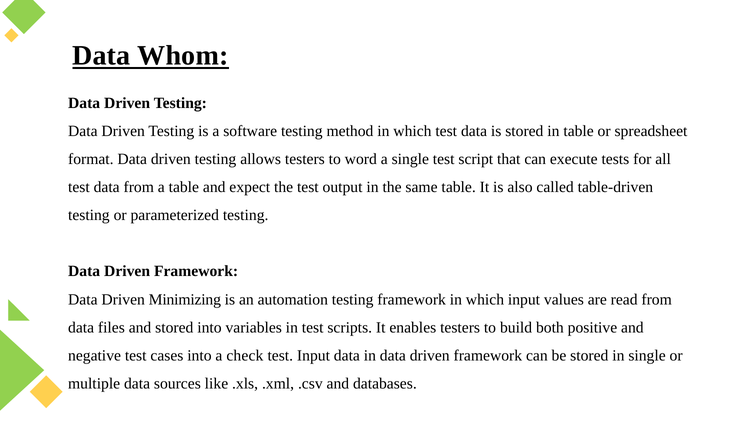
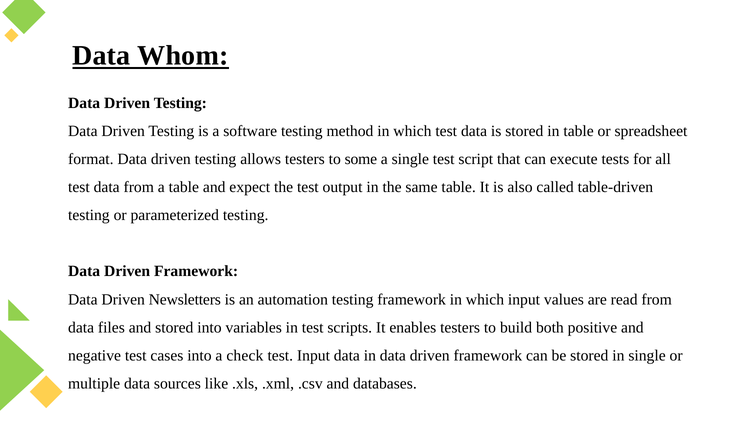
word: word -> some (361, 159)
Minimizing: Minimizing -> Newsletters (185, 300)
